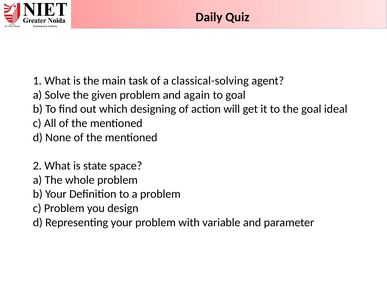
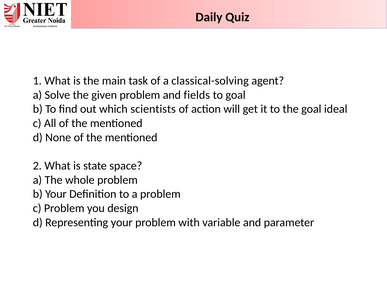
again: again -> fields (197, 95)
designing: designing -> scientists (153, 109)
